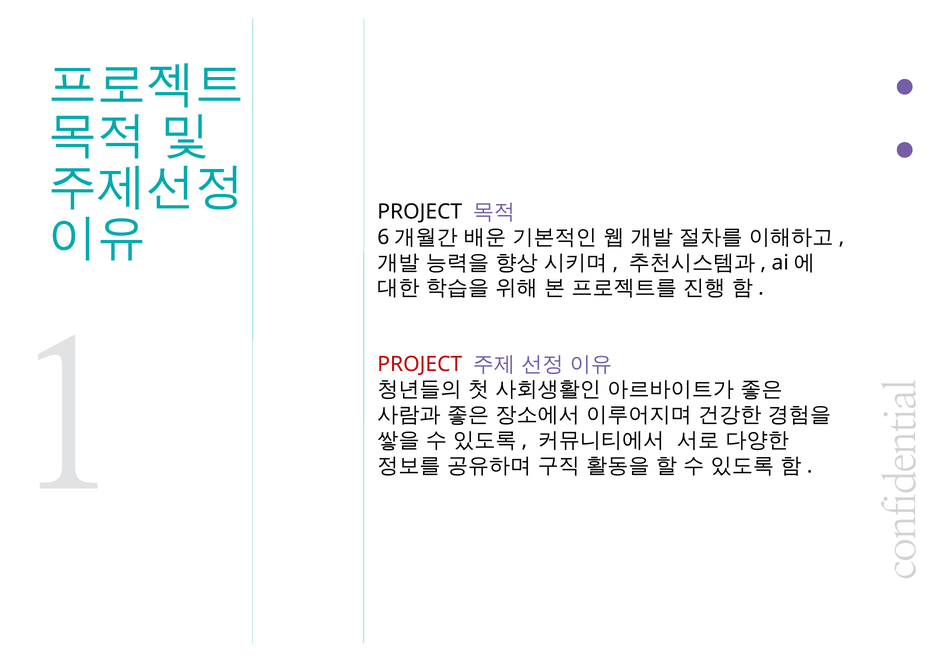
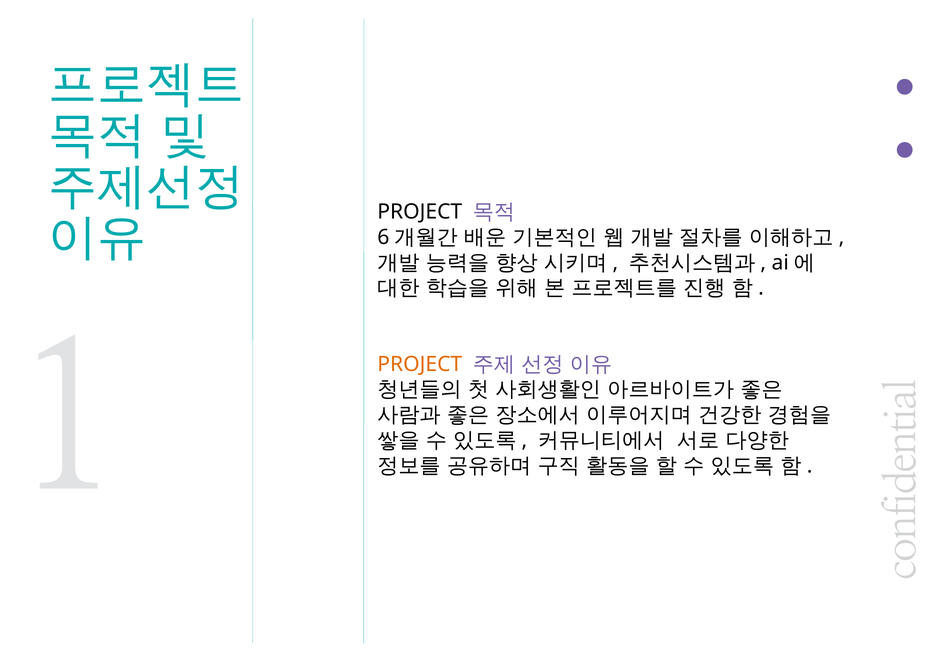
PROJECT colour: red -> orange (420, 364)
